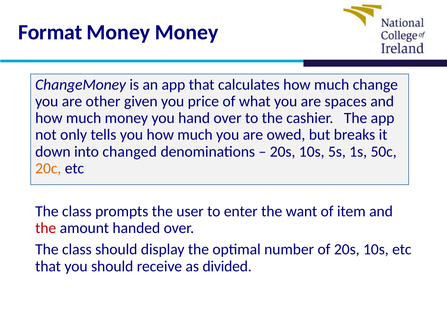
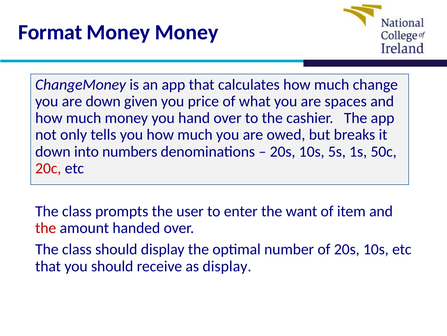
are other: other -> down (103, 101)
changed: changed -> numbers (130, 151)
20c colour: orange -> red (48, 168)
as divided: divided -> display (227, 266)
